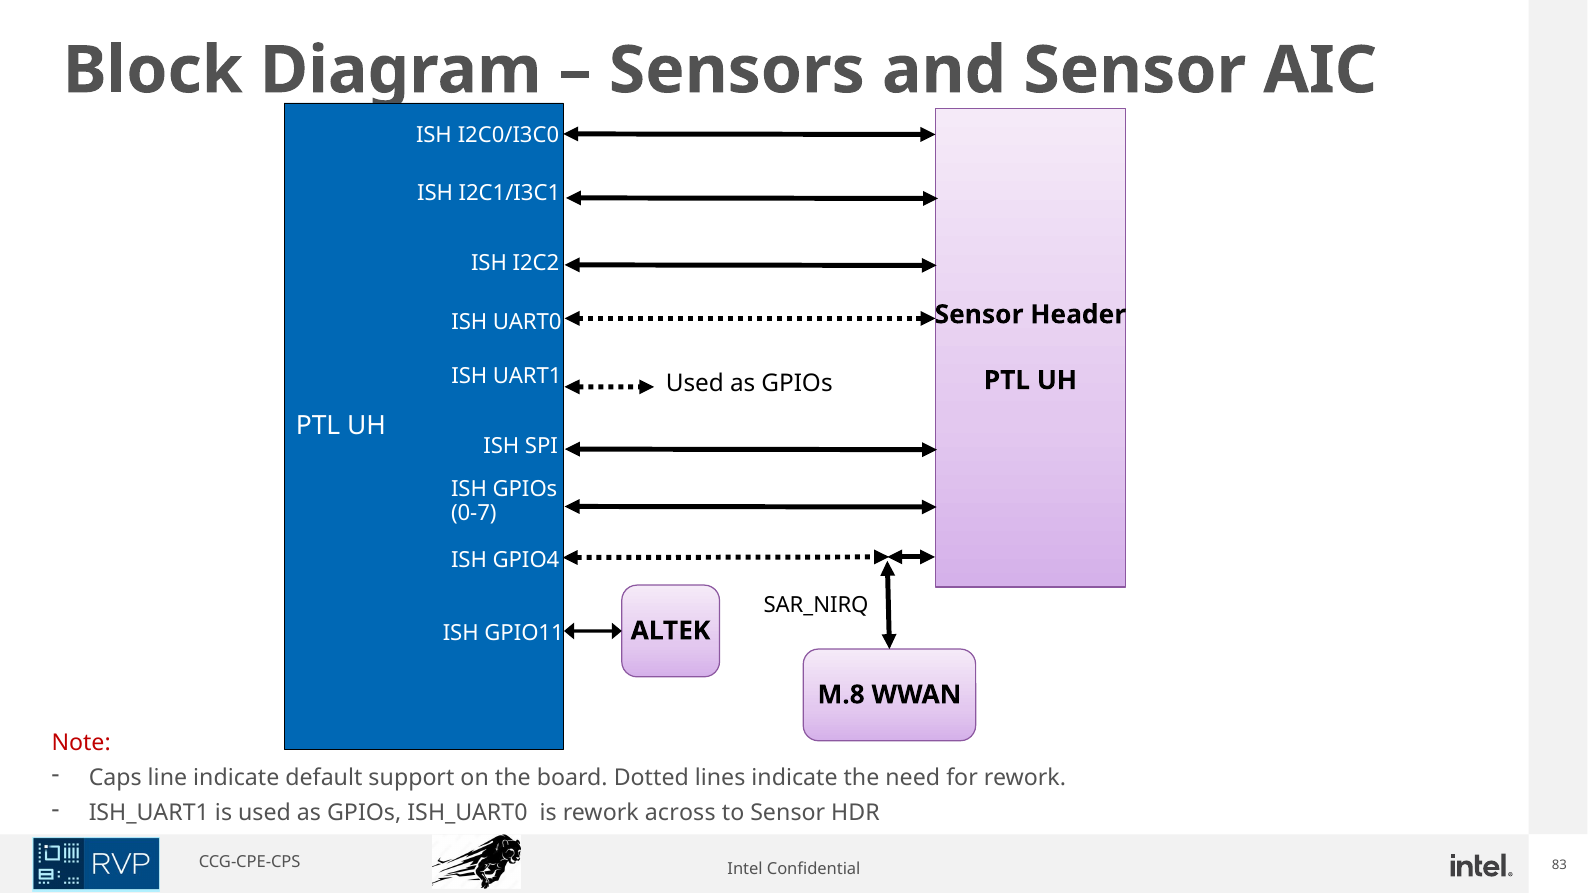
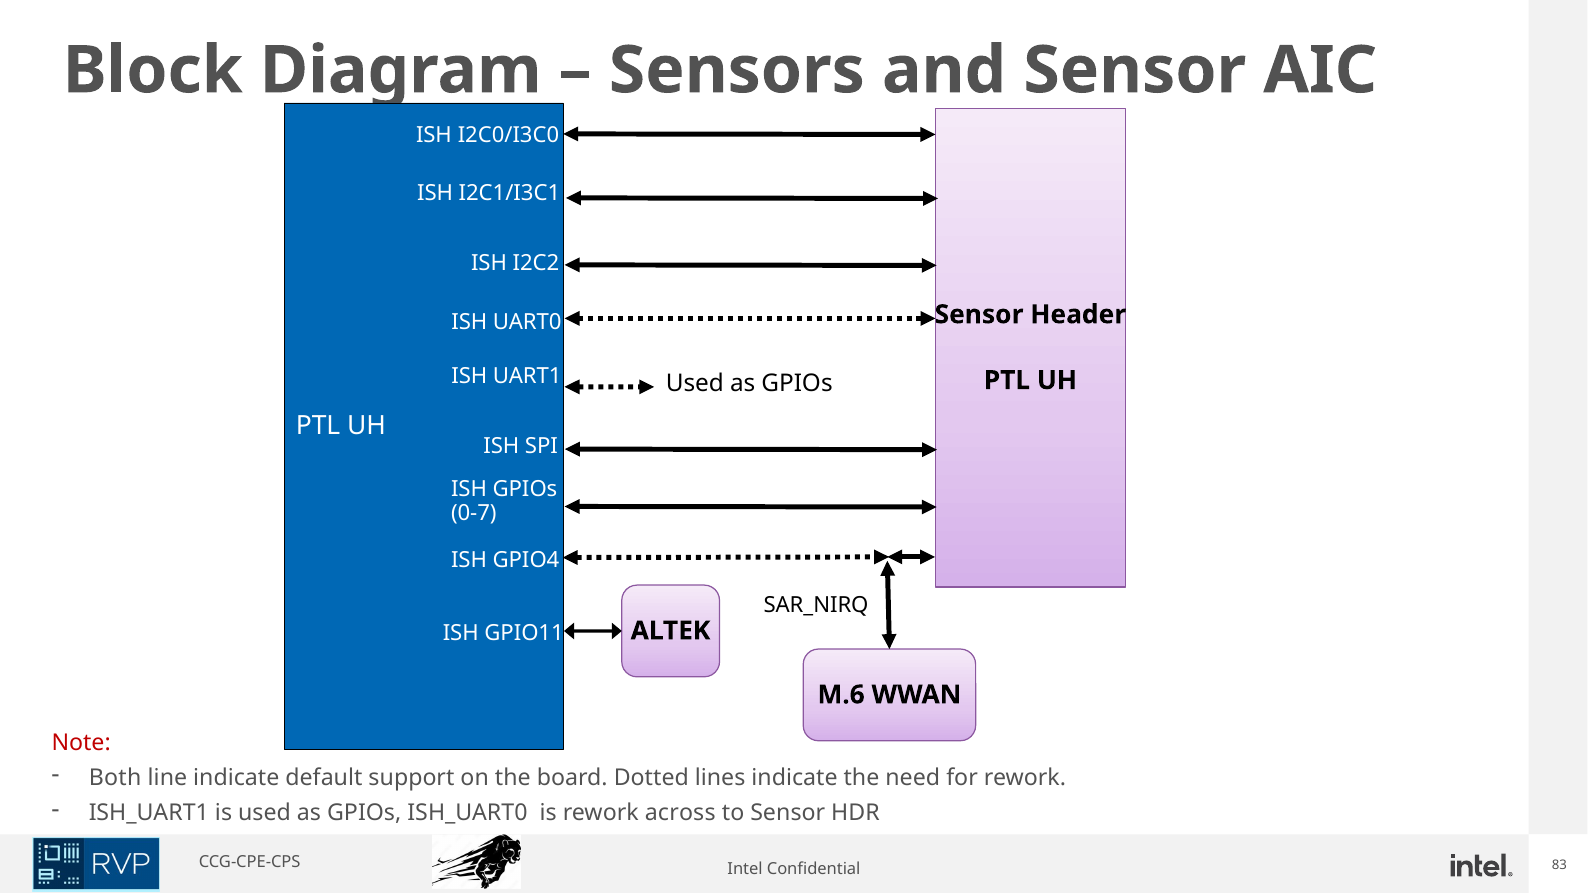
M.8: M.8 -> M.6 (841, 695)
Caps: Caps -> Both (115, 778)
